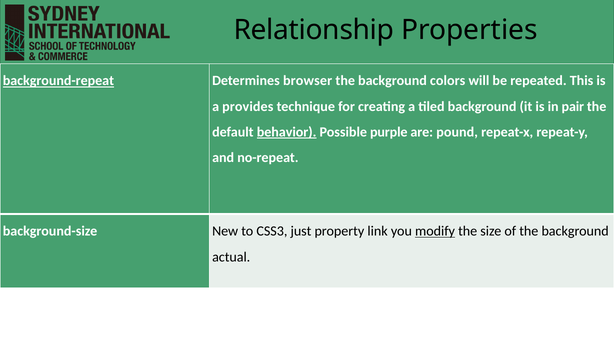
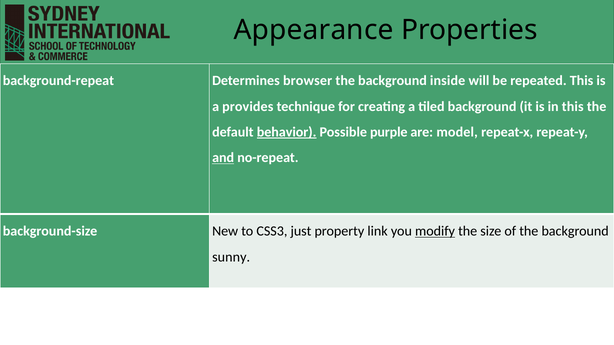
Relationship: Relationship -> Appearance (314, 30)
background-repeat underline: present -> none (58, 81)
colors: colors -> inside (448, 81)
in pair: pair -> this (573, 107)
pound: pound -> model (457, 132)
and underline: none -> present (223, 158)
actual: actual -> sunny (231, 257)
